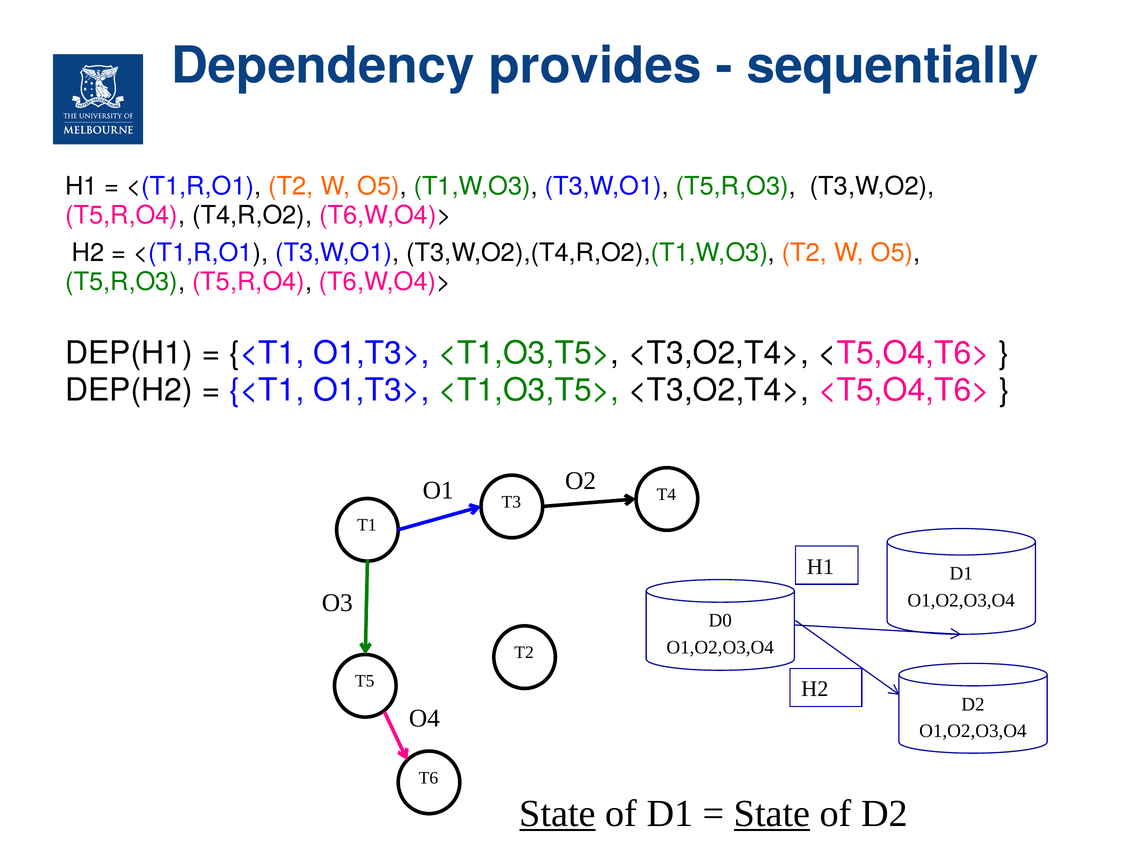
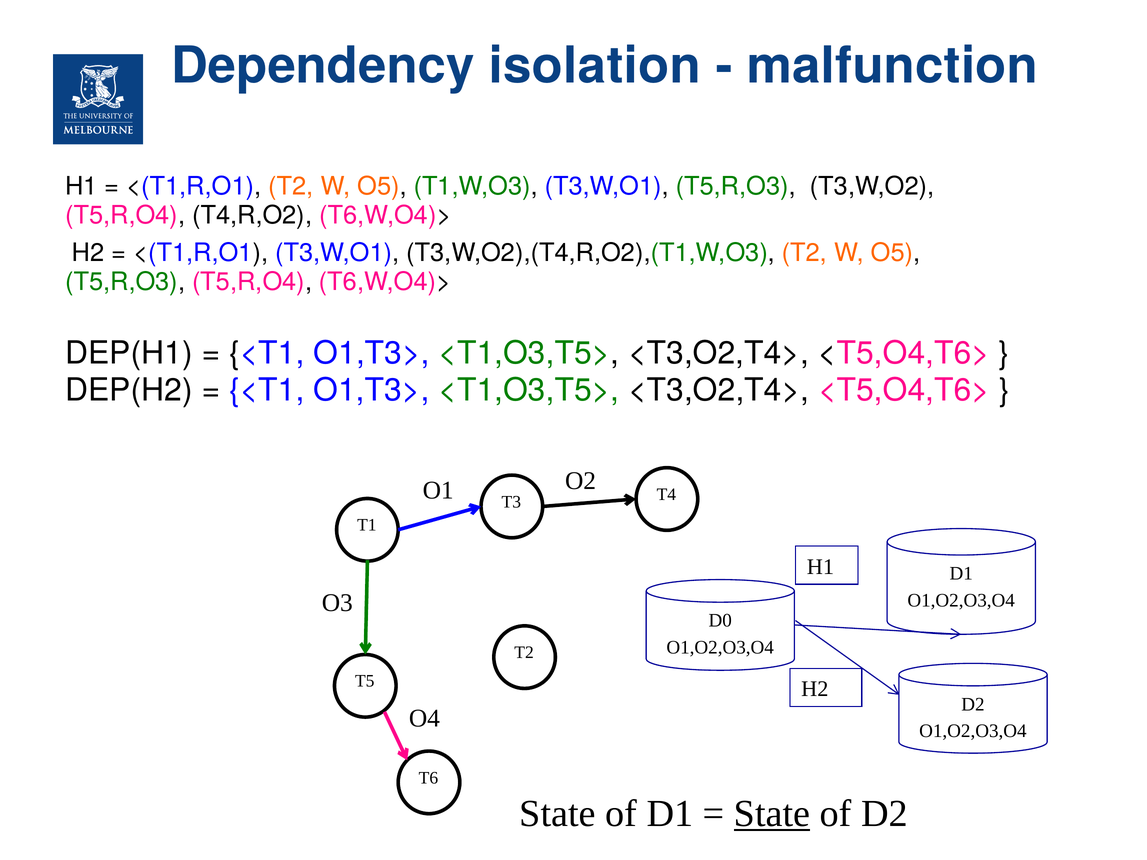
provides: provides -> isolation (595, 66)
sequentially: sequentially -> malfunction (892, 66)
State underline: present -> none (558, 814)
